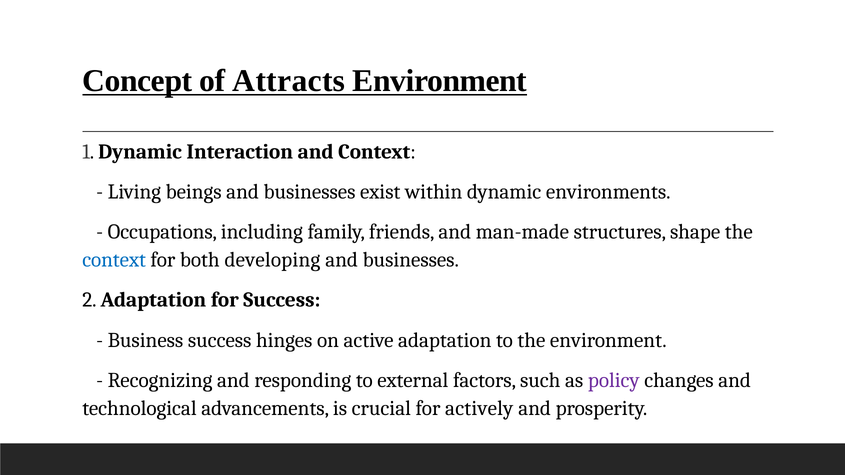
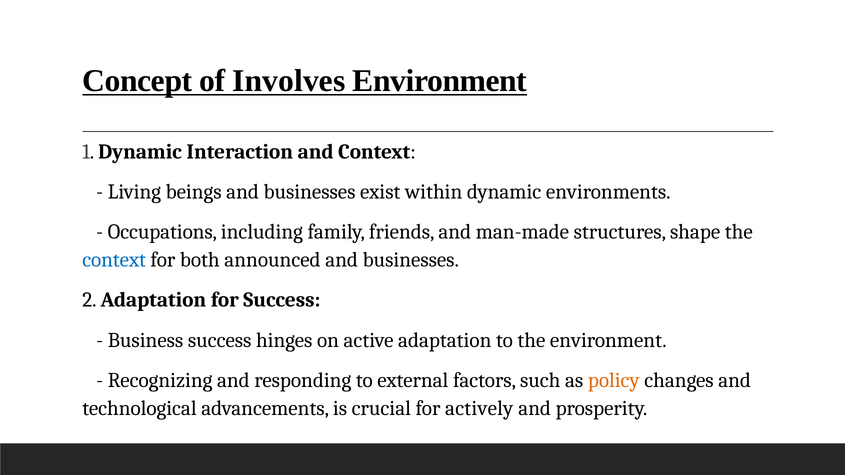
Attracts: Attracts -> Involves (289, 81)
developing: developing -> announced (272, 260)
policy colour: purple -> orange (614, 381)
